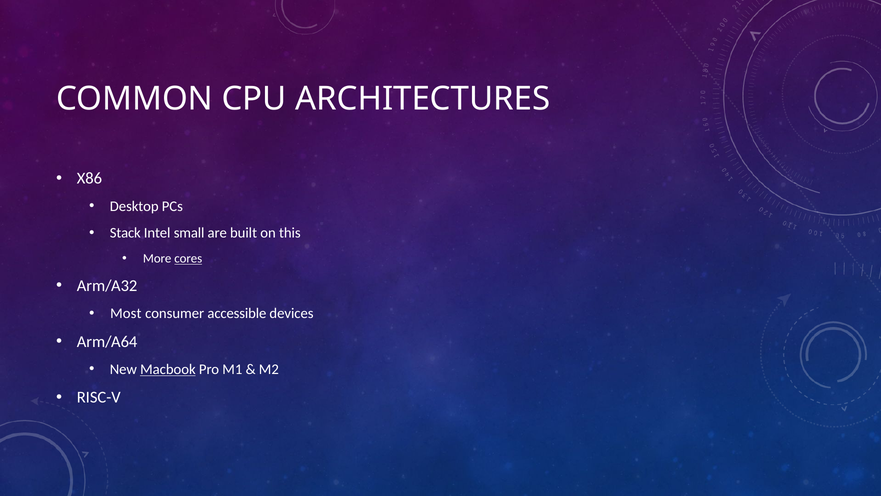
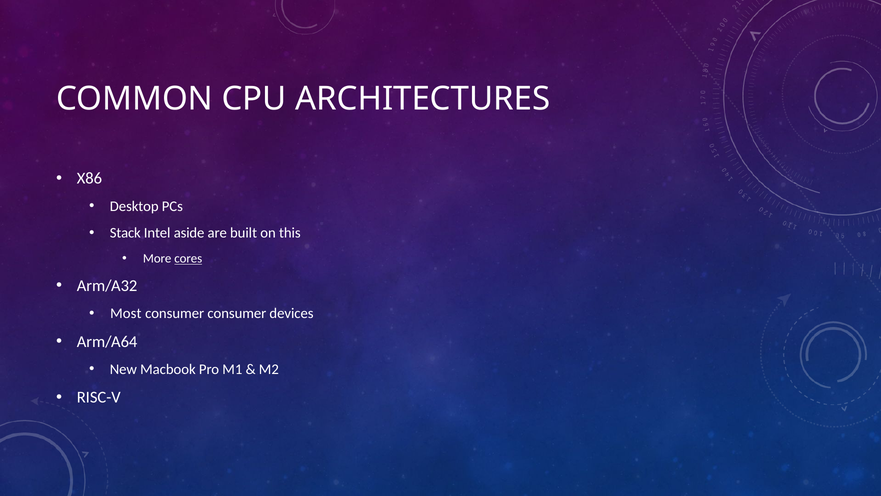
small: small -> aside (189, 233)
consumer accessible: accessible -> consumer (237, 313)
Macbook underline: present -> none (168, 369)
